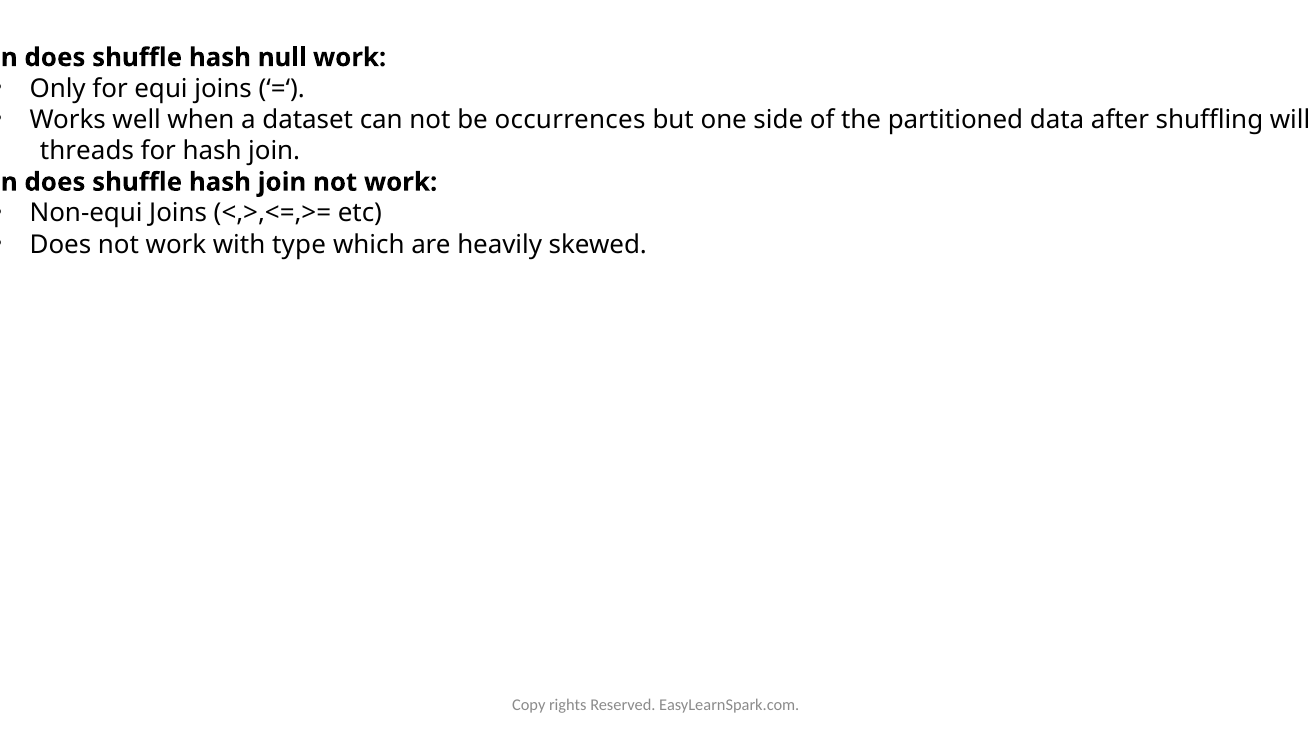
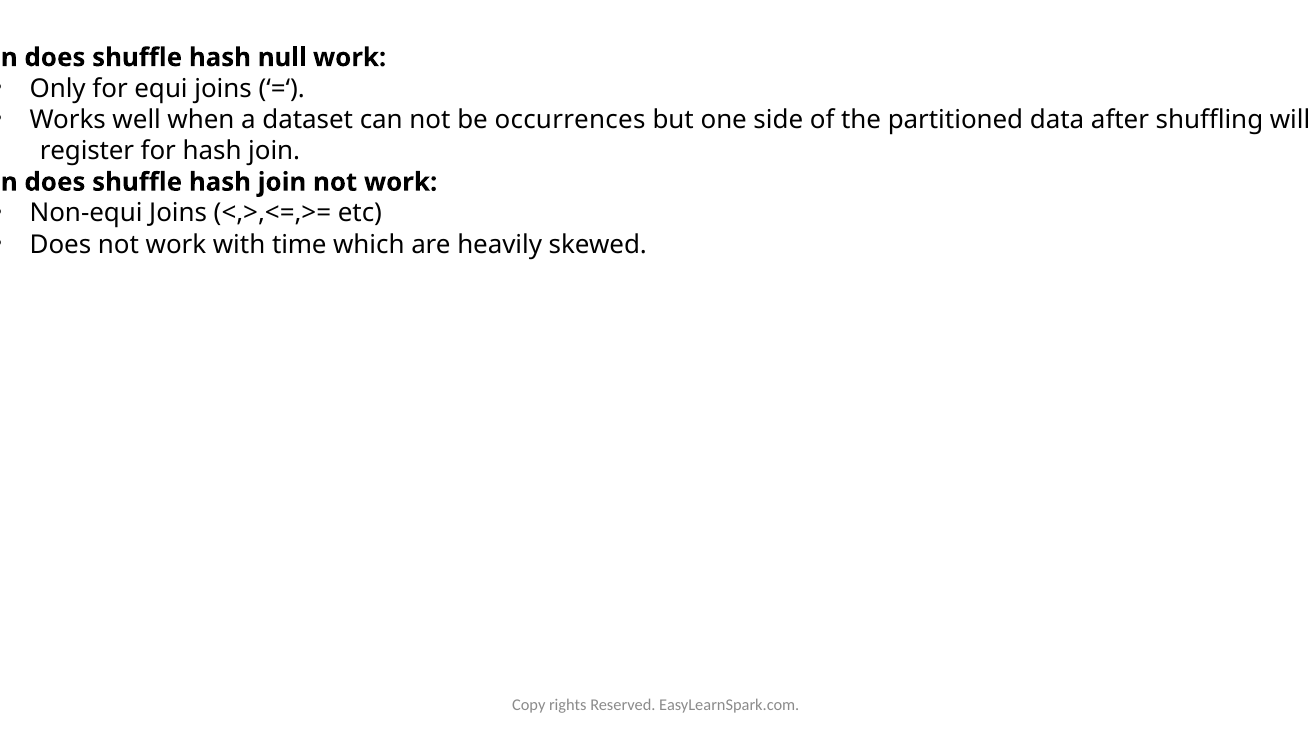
threads: threads -> register (87, 151)
type: type -> time (299, 244)
